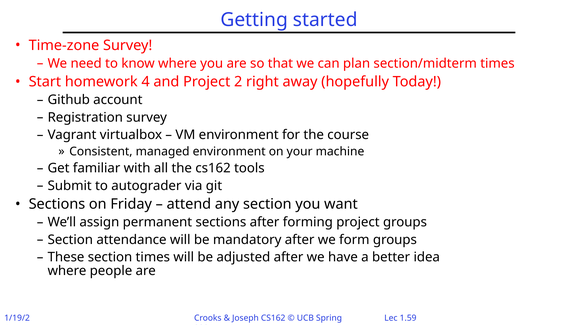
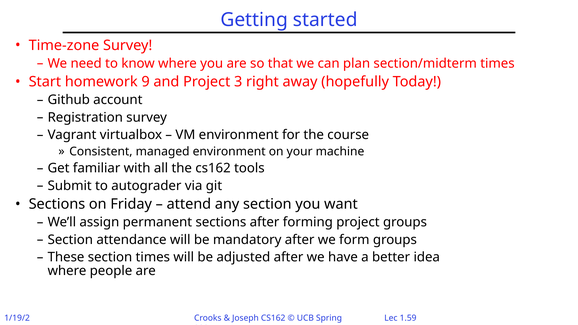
4: 4 -> 9 (146, 82)
2: 2 -> 3 (238, 82)
